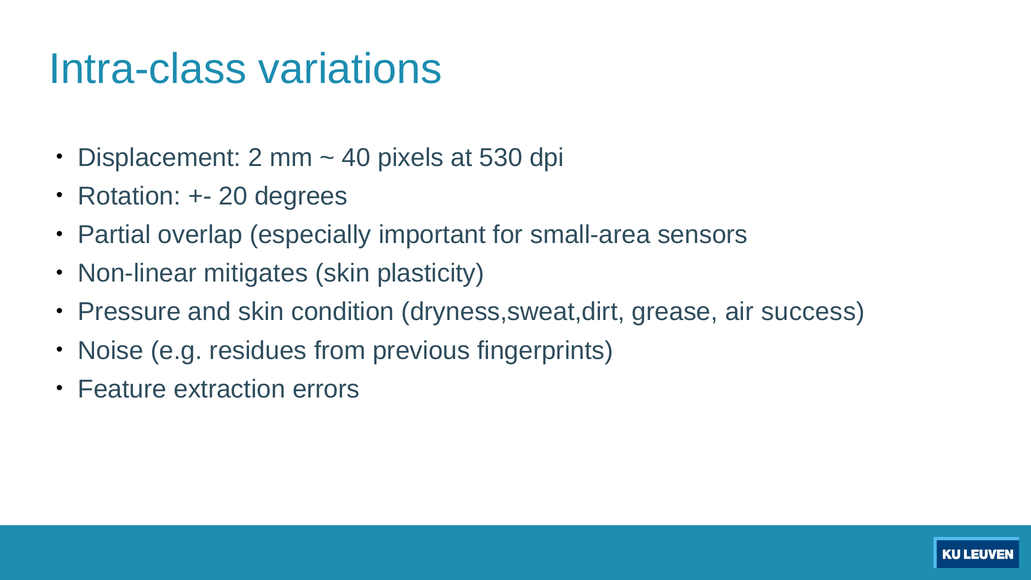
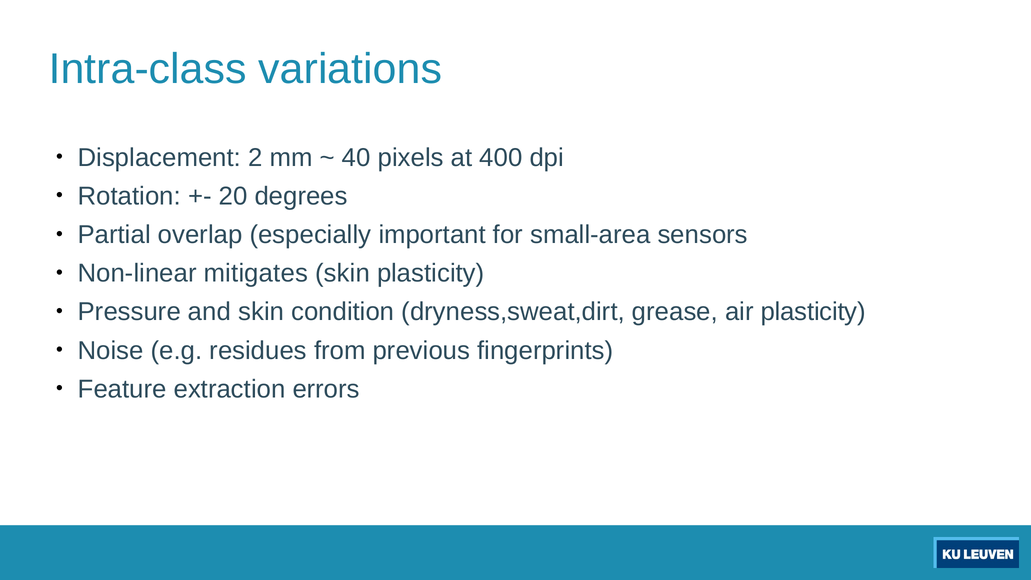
530: 530 -> 400 (501, 158)
air success: success -> plasticity (813, 312)
